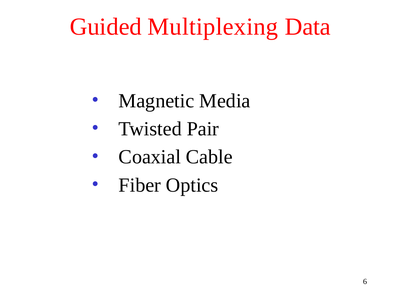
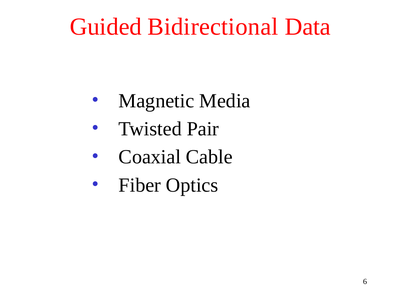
Multiplexing: Multiplexing -> Bidirectional (213, 27)
